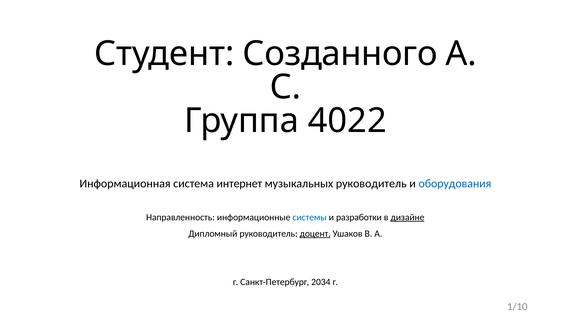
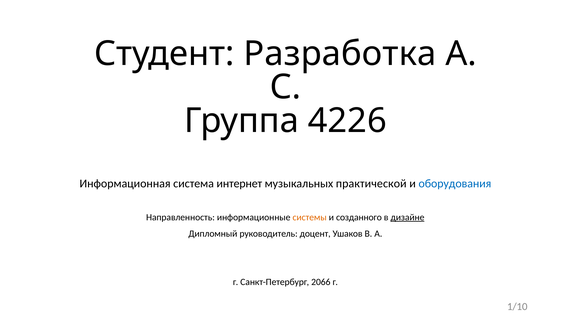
Созданного: Созданного -> Разработка (340, 54)
4022: 4022 -> 4226 (347, 121)
музыкальных руководитель: руководитель -> практической (371, 184)
системы colour: blue -> orange (310, 217)
разработки: разработки -> созданного (359, 217)
доцент underline: present -> none (315, 234)
2034: 2034 -> 2066 (321, 282)
